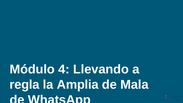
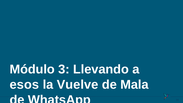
4: 4 -> 3 (64, 69)
regla: regla -> esos (24, 85)
Amplia: Amplia -> Vuelve (78, 85)
